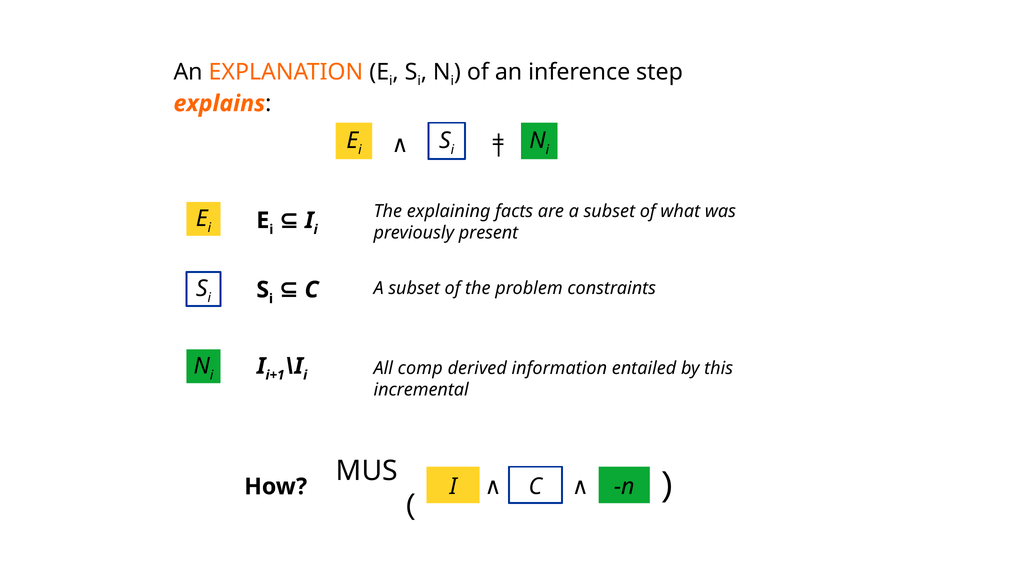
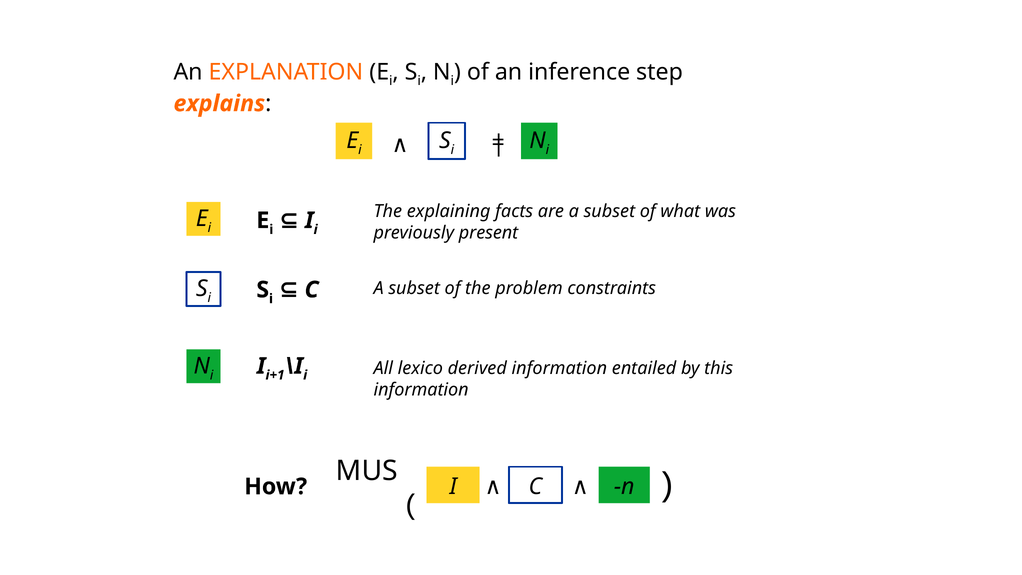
comp: comp -> lexico (420, 368)
incremental: incremental -> information (421, 390)
